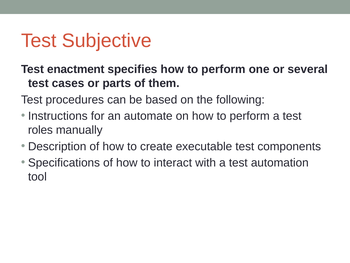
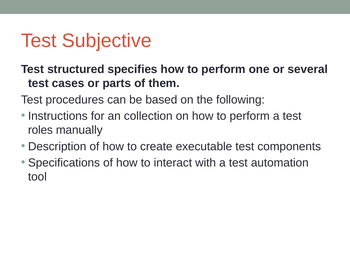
enactment: enactment -> structured (76, 69)
automate: automate -> collection (148, 116)
